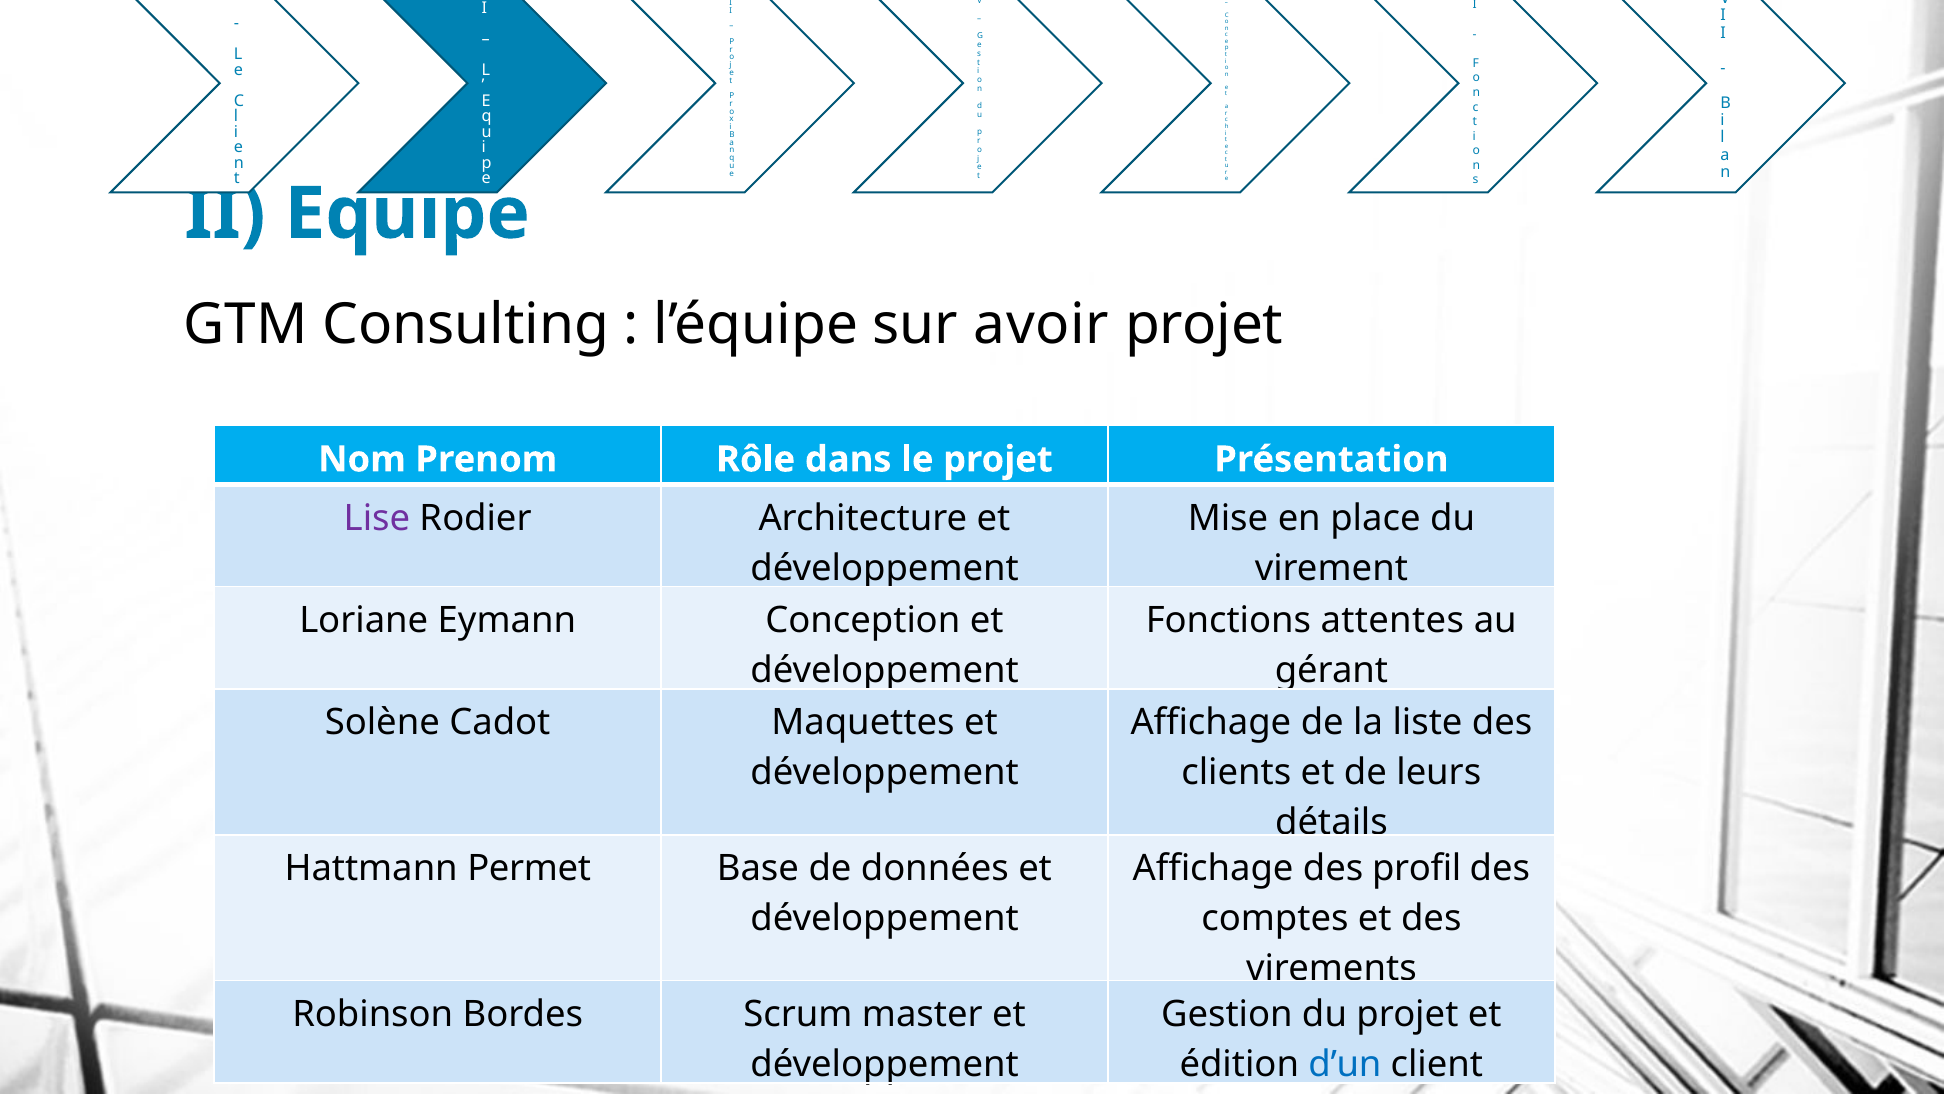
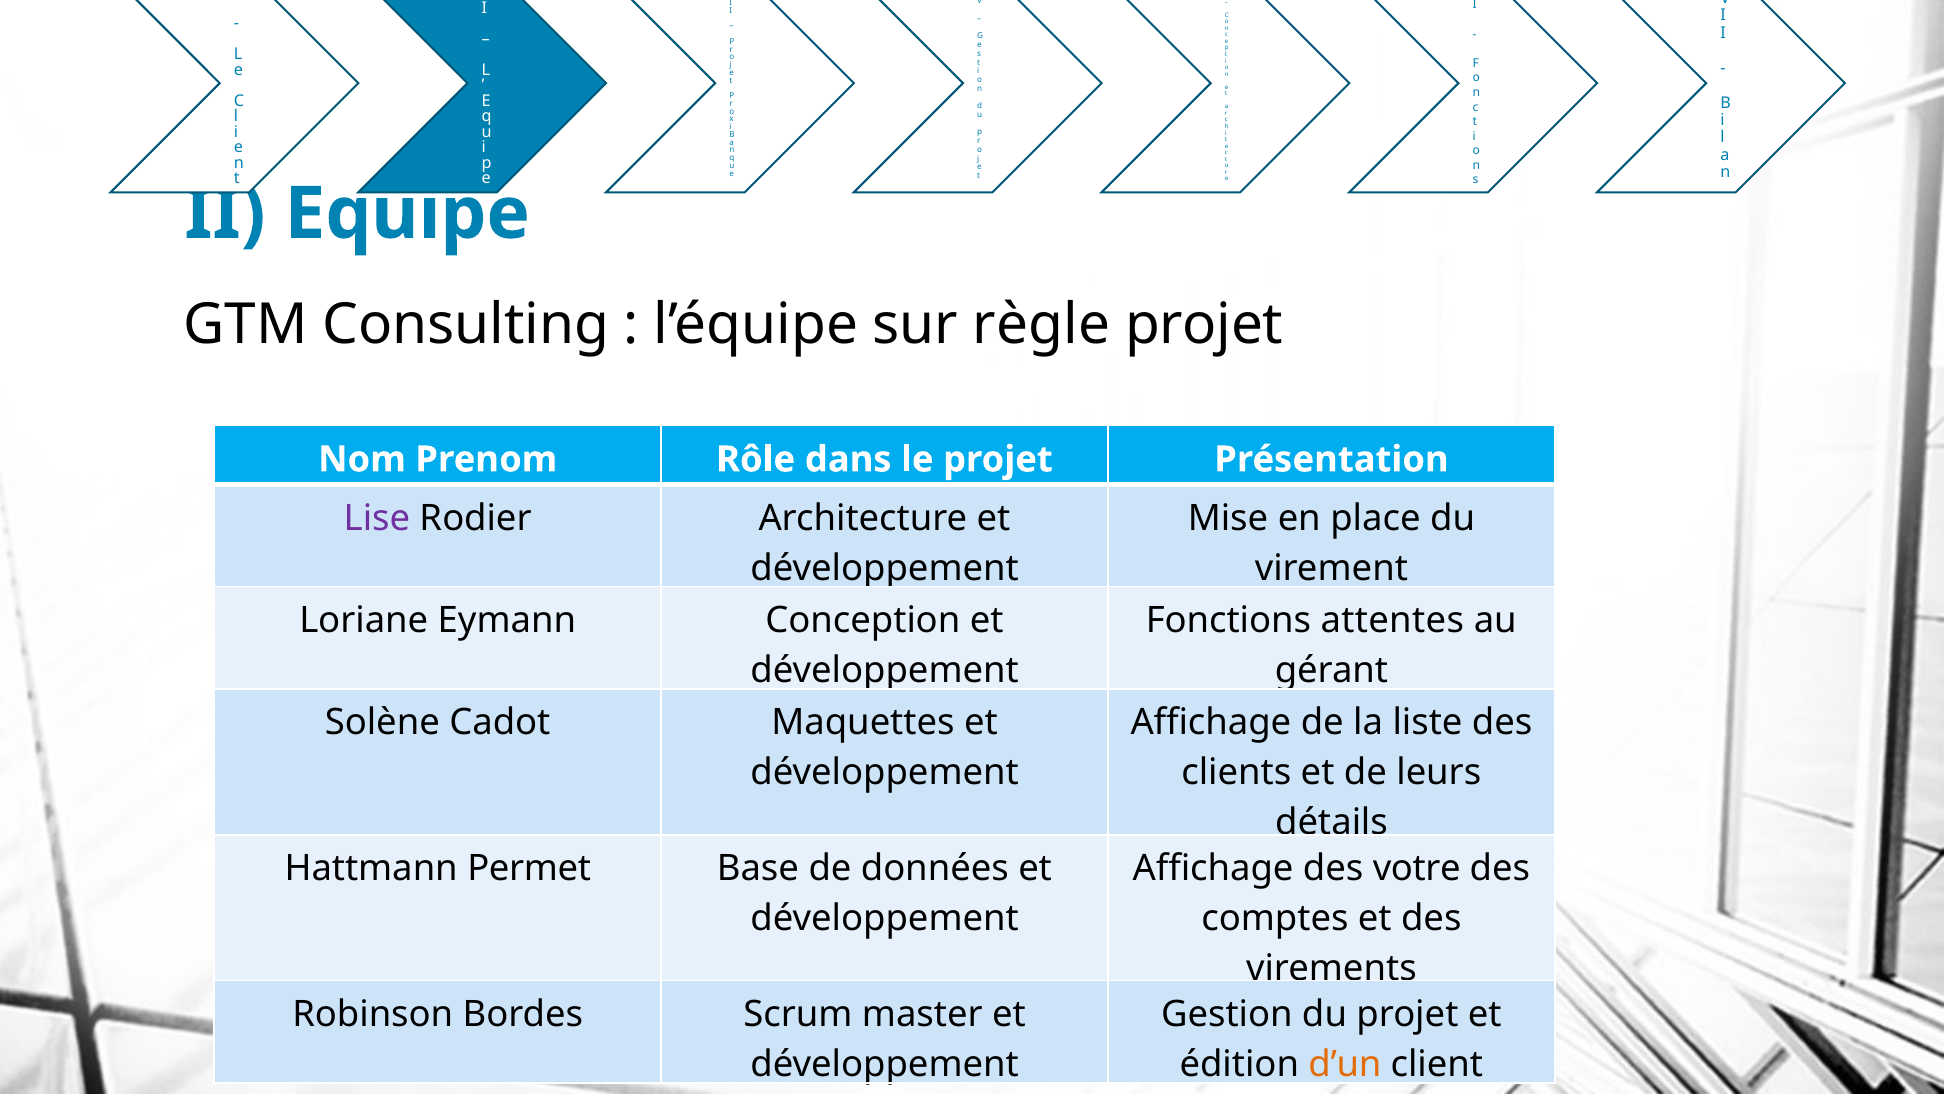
avoir: avoir -> règle (1042, 325)
profil: profil -> votre (1417, 869)
d’un colour: blue -> orange (1345, 1064)
